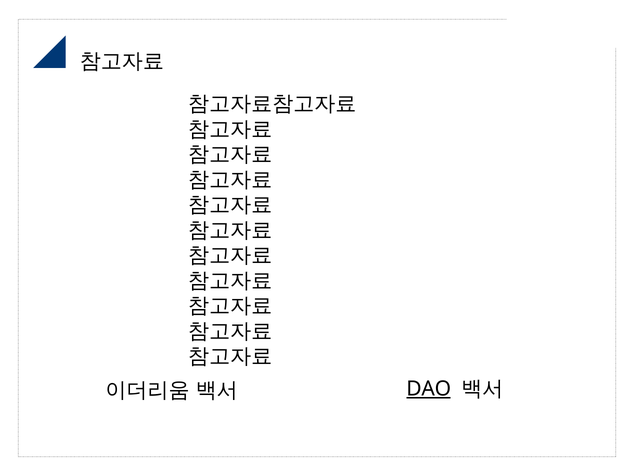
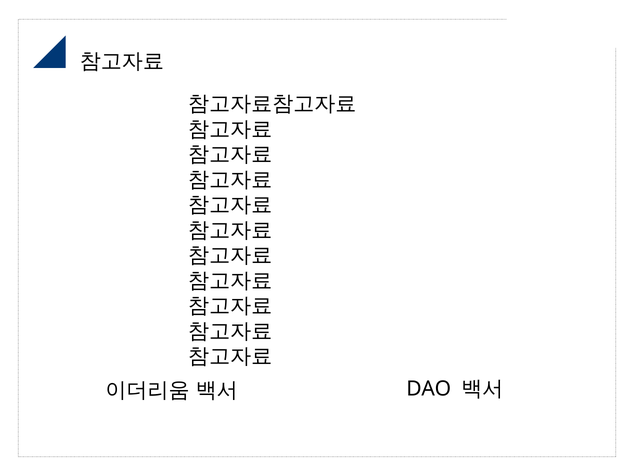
DAO underline: present -> none (429, 389)
